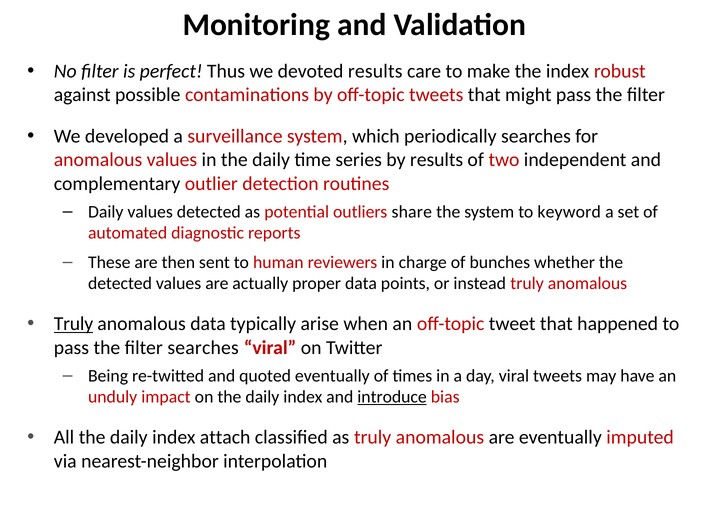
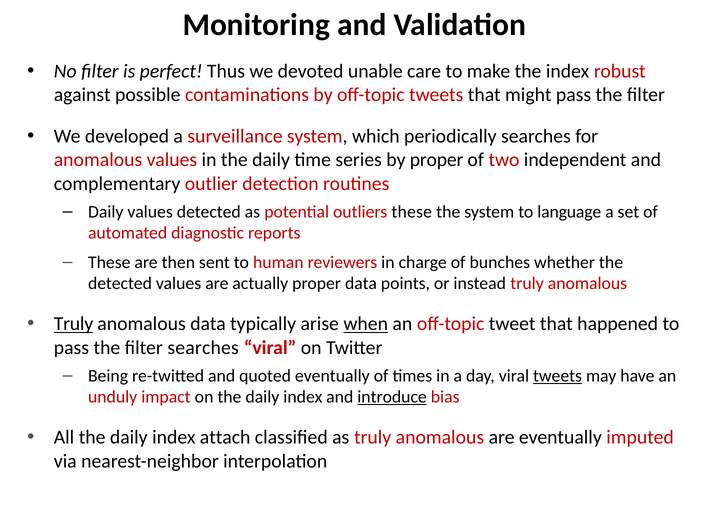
devoted results: results -> unable (375, 71)
by results: results -> proper (437, 160)
outliers share: share -> these (412, 212)
keyword: keyword -> language (569, 212)
when underline: none -> present (366, 324)
tweets underline: none -> present (558, 376)
